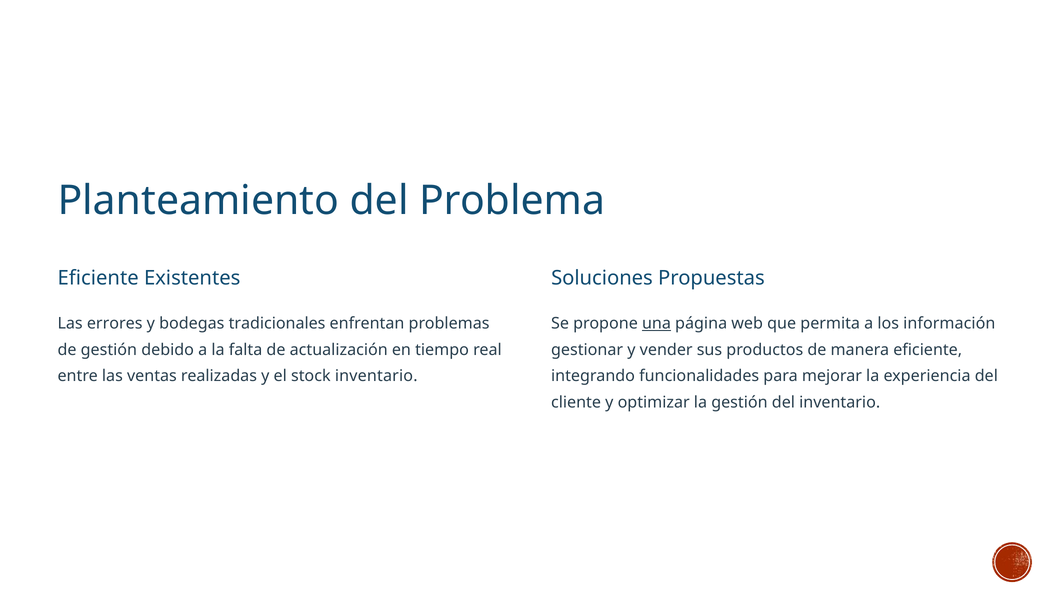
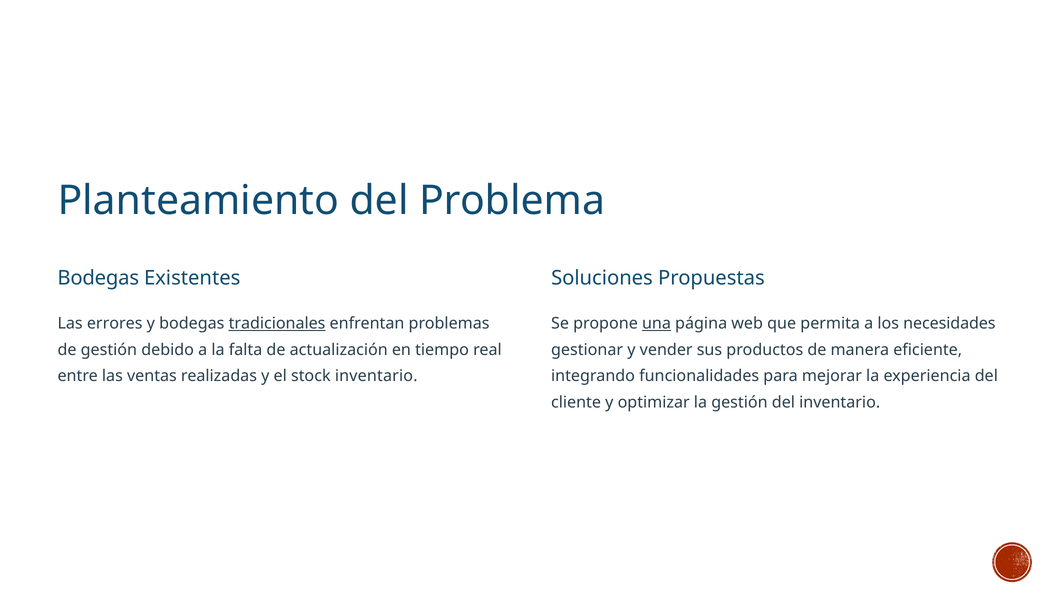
Eficiente: Eficiente -> Bodegas (98, 278)
tradicionales underline: none -> present (277, 323)
información: información -> necesidades (949, 323)
